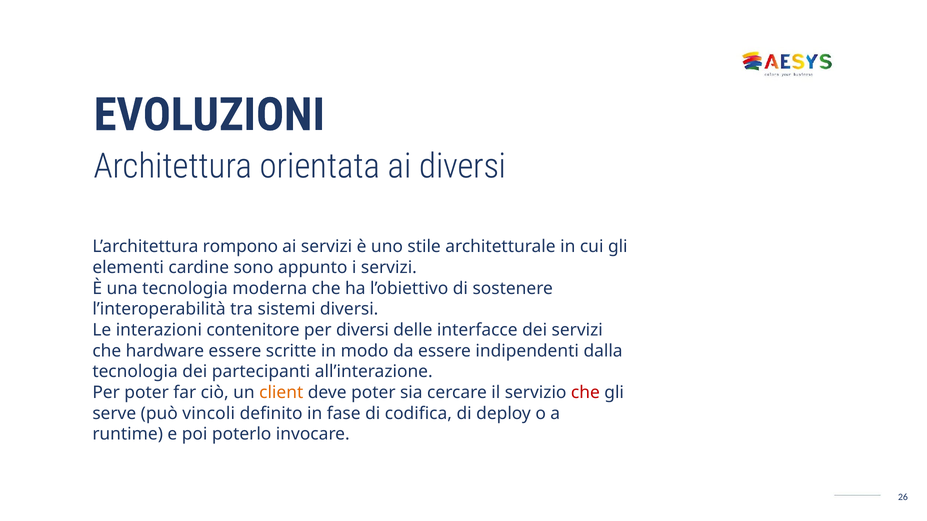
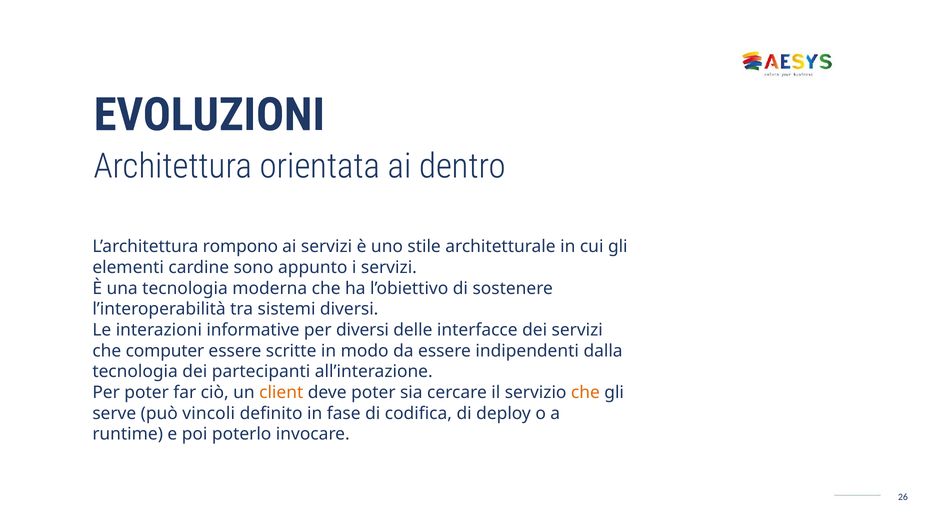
ai diversi: diversi -> dentro (463, 166)
contenitore: contenitore -> informative (253, 330)
hardware: hardware -> computer (165, 351)
che colour: red -> orange (585, 393)
